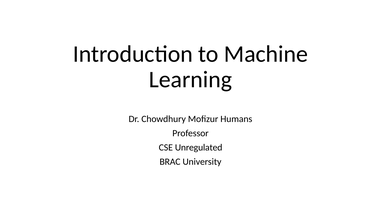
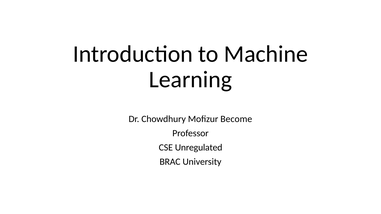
Humans: Humans -> Become (236, 119)
